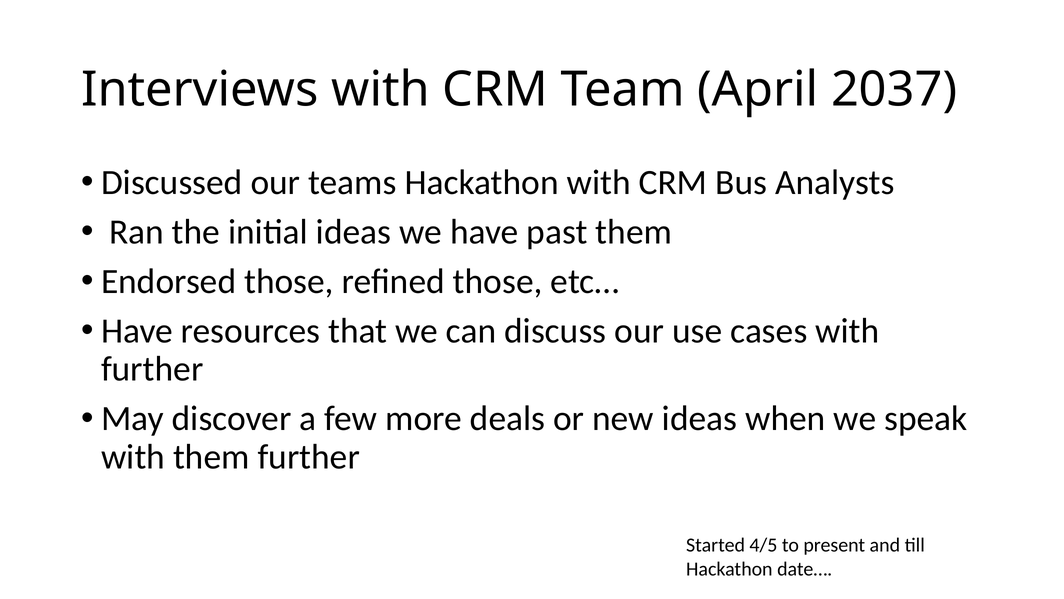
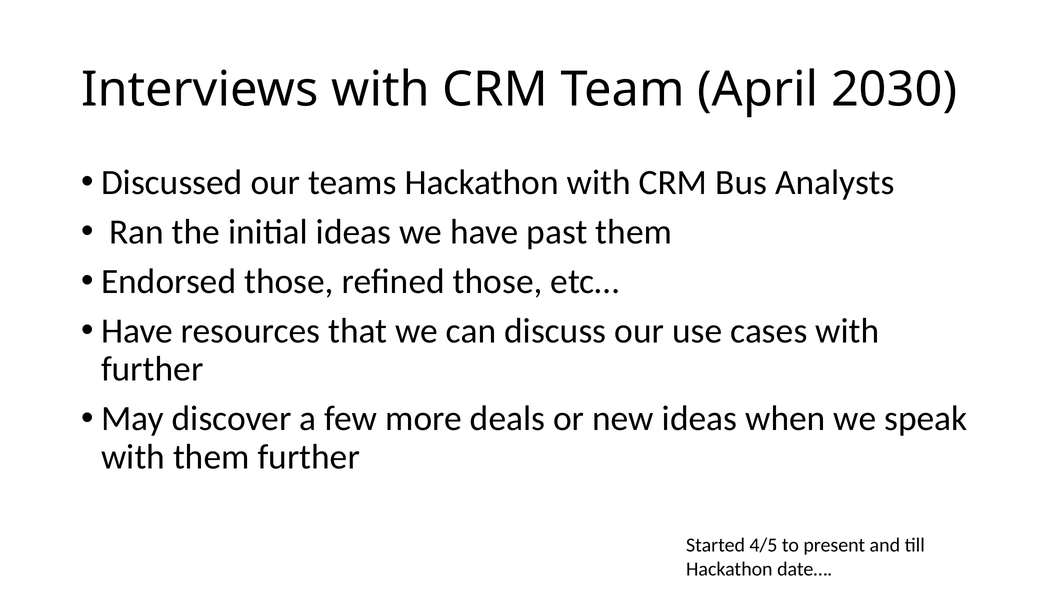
2037: 2037 -> 2030 (894, 89)
